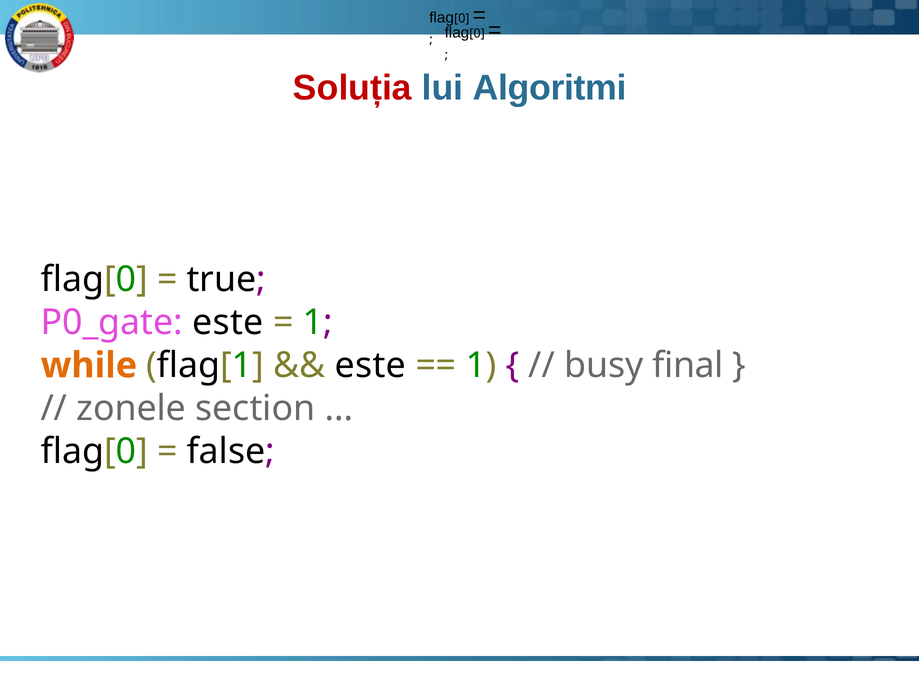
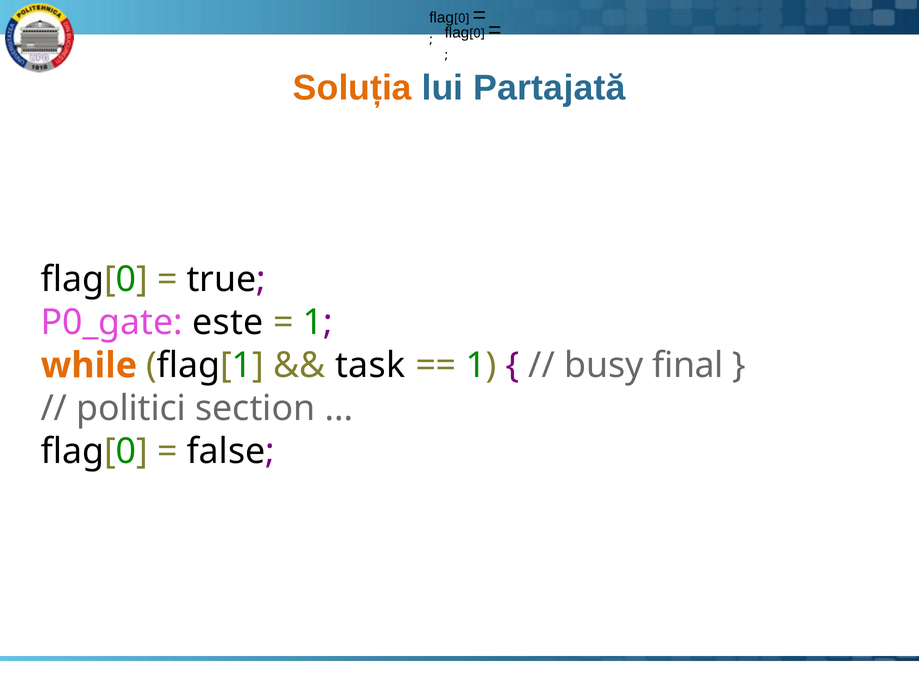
Soluția colour: red -> orange (352, 88)
Algoritmi: Algoritmi -> Partajată (549, 88)
este: este -> task (370, 365)
zonele: zonele -> politici (131, 408)
